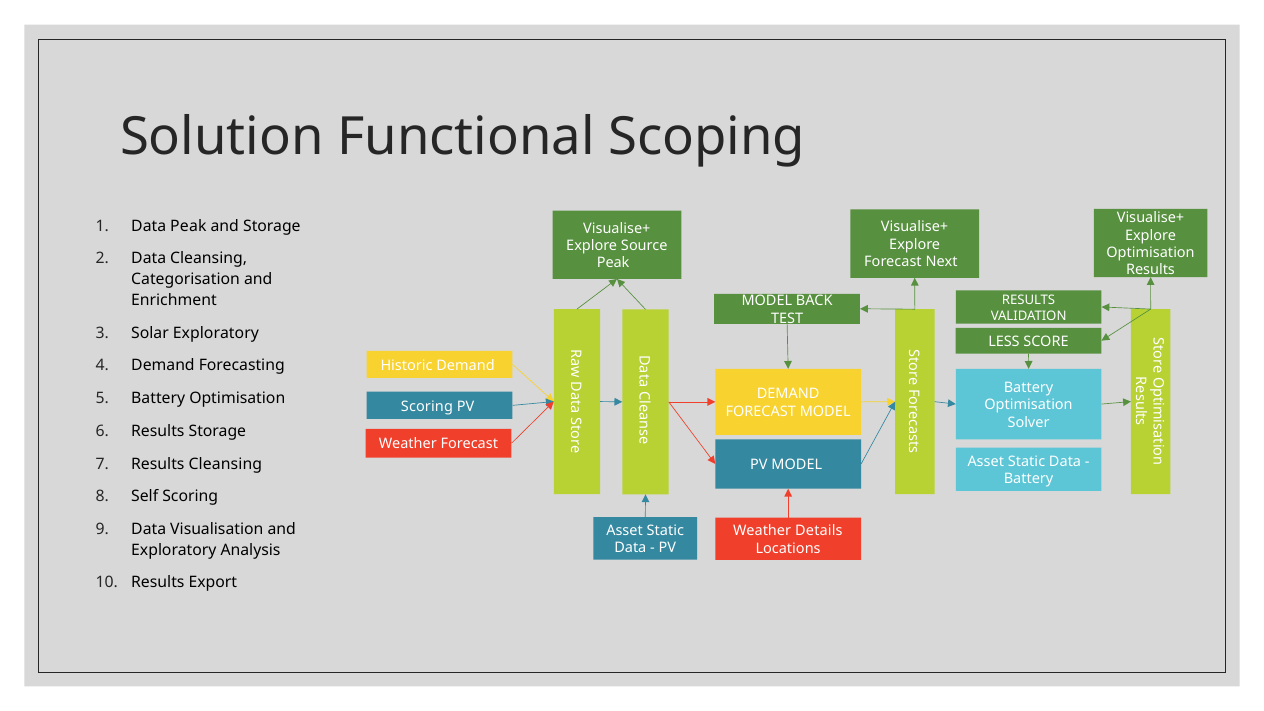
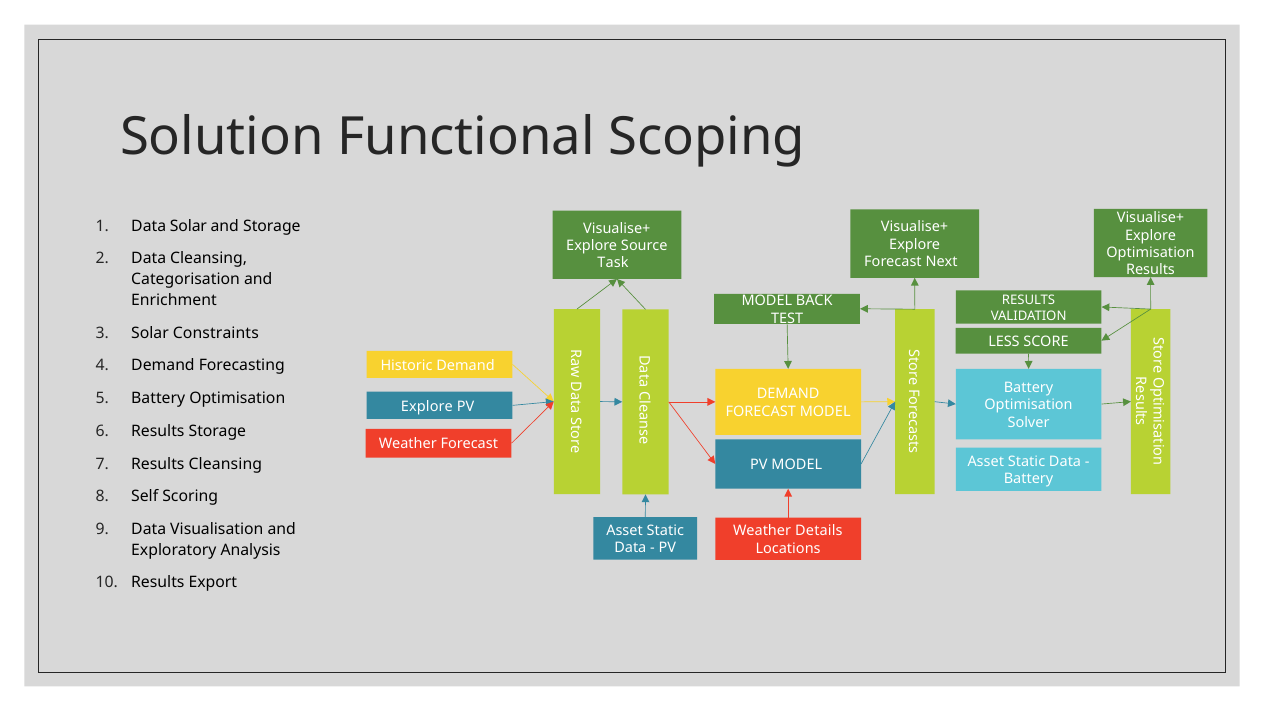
Data Peak: Peak -> Solar (188, 226)
Peak: Peak -> Task (613, 263)
Solar Exploratory: Exploratory -> Constraints (216, 333)
Scoring: Scoring -> Explore (427, 406)
